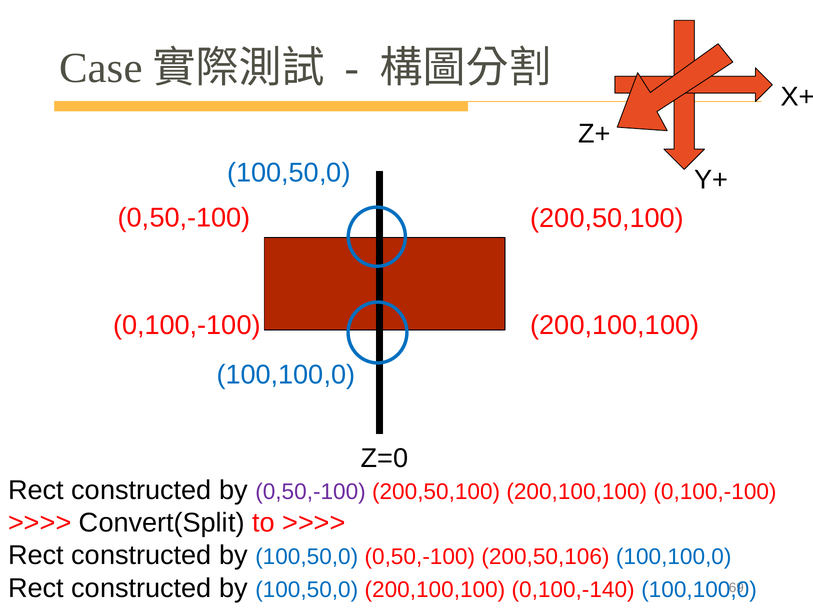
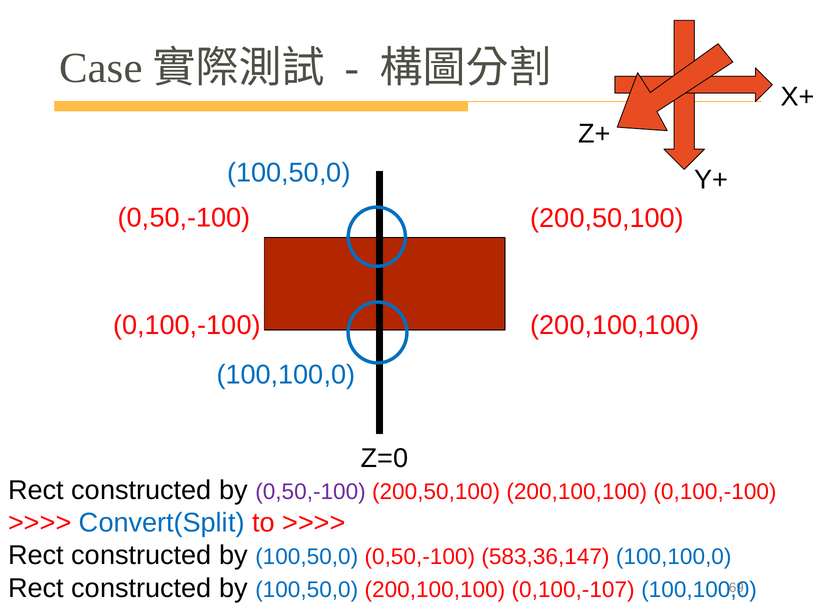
Convert(Split colour: black -> blue (162, 523)
200,50,106: 200,50,106 -> 583,36,147 (545, 557)
0,100,-140: 0,100,-140 -> 0,100,-107 (573, 589)
